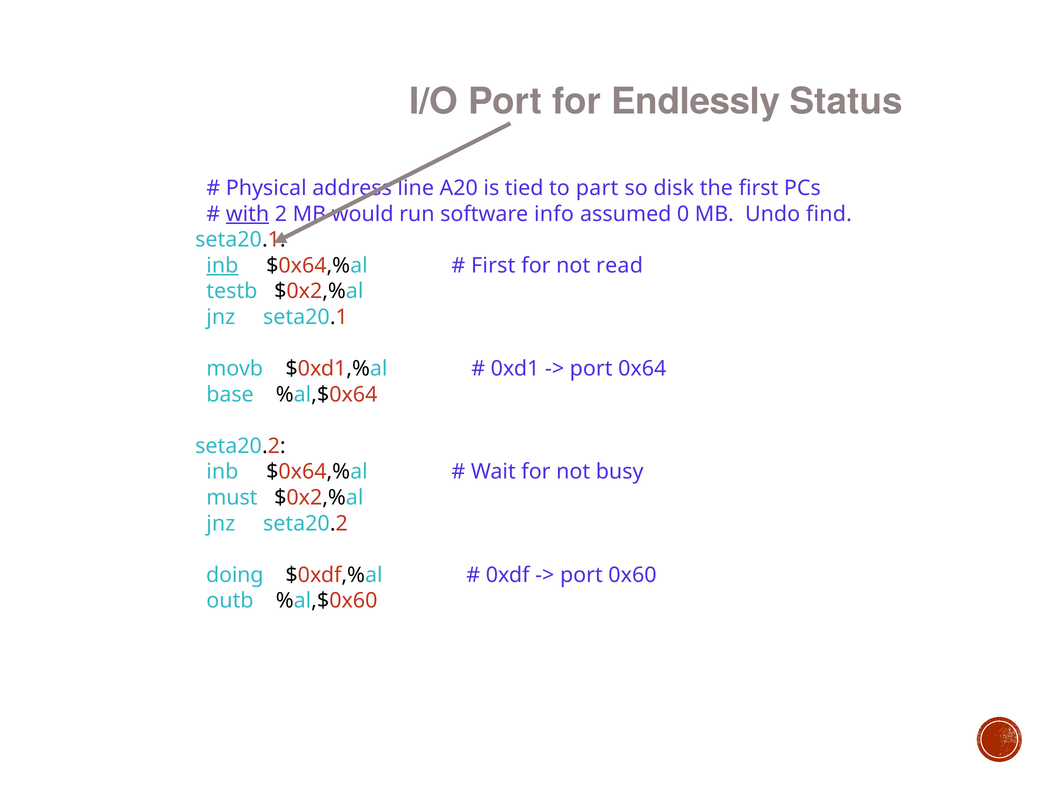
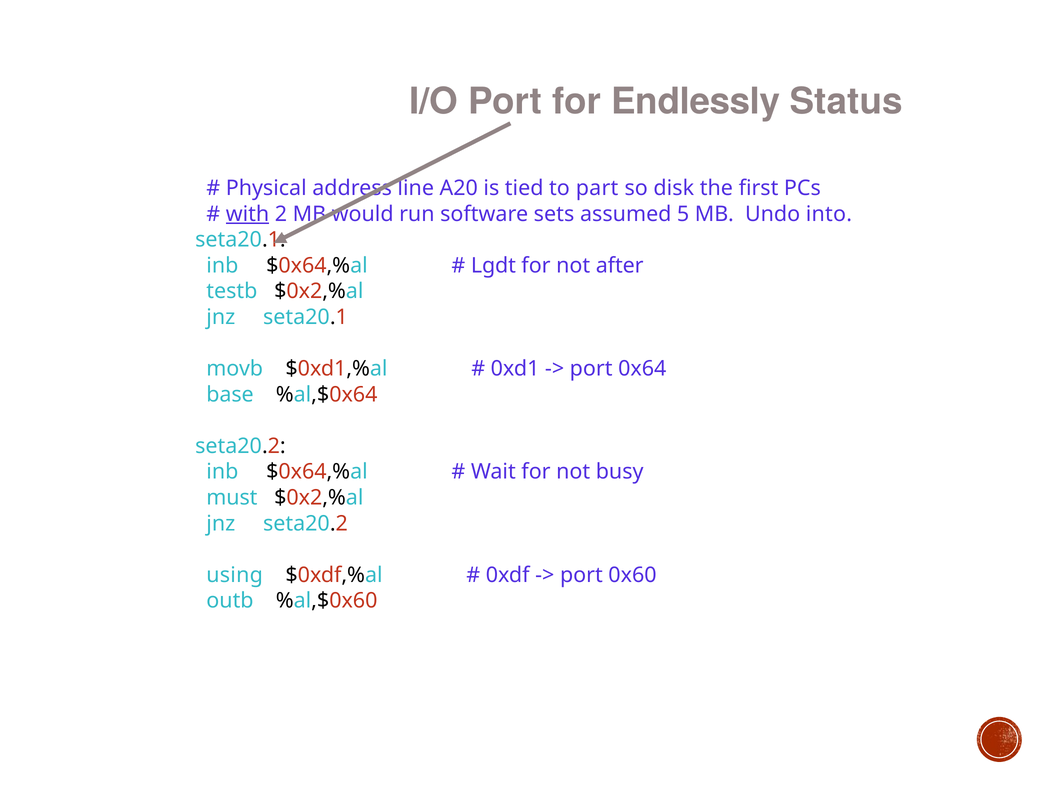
info: info -> sets (554, 214)
0: 0 -> 5 (683, 214)
find: find -> into (829, 214)
inb underline: present -> none (222, 266)
First: First -> Lgdt (493, 266)
read: read -> after (620, 266)
doing: doing -> using (235, 575)
